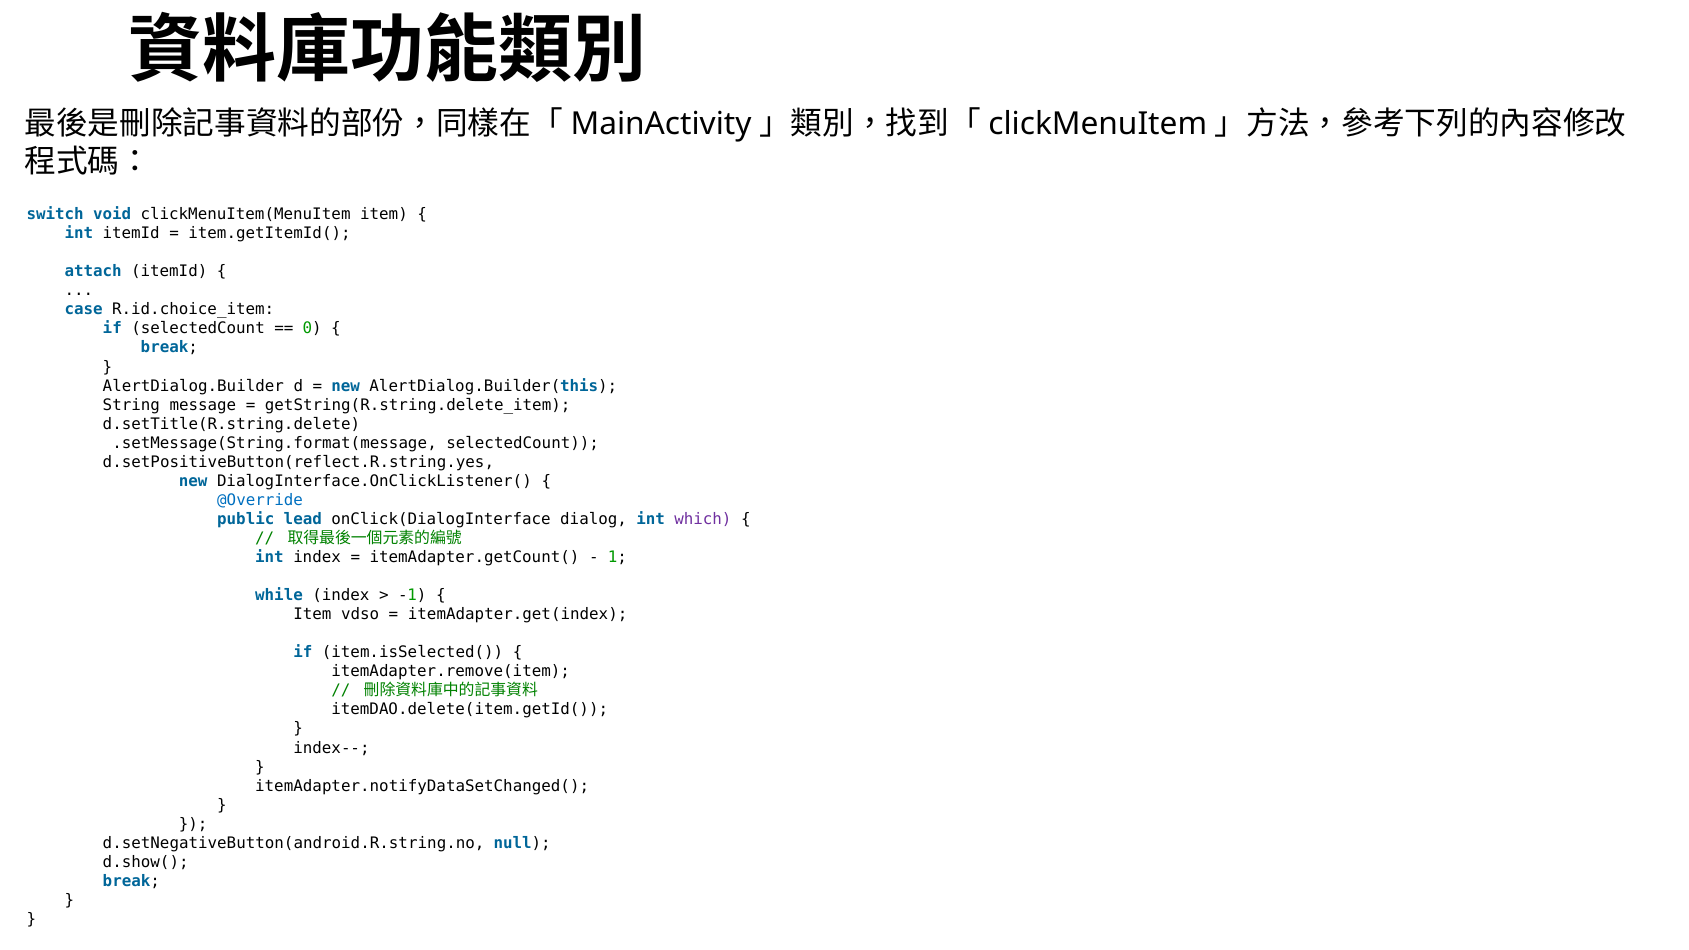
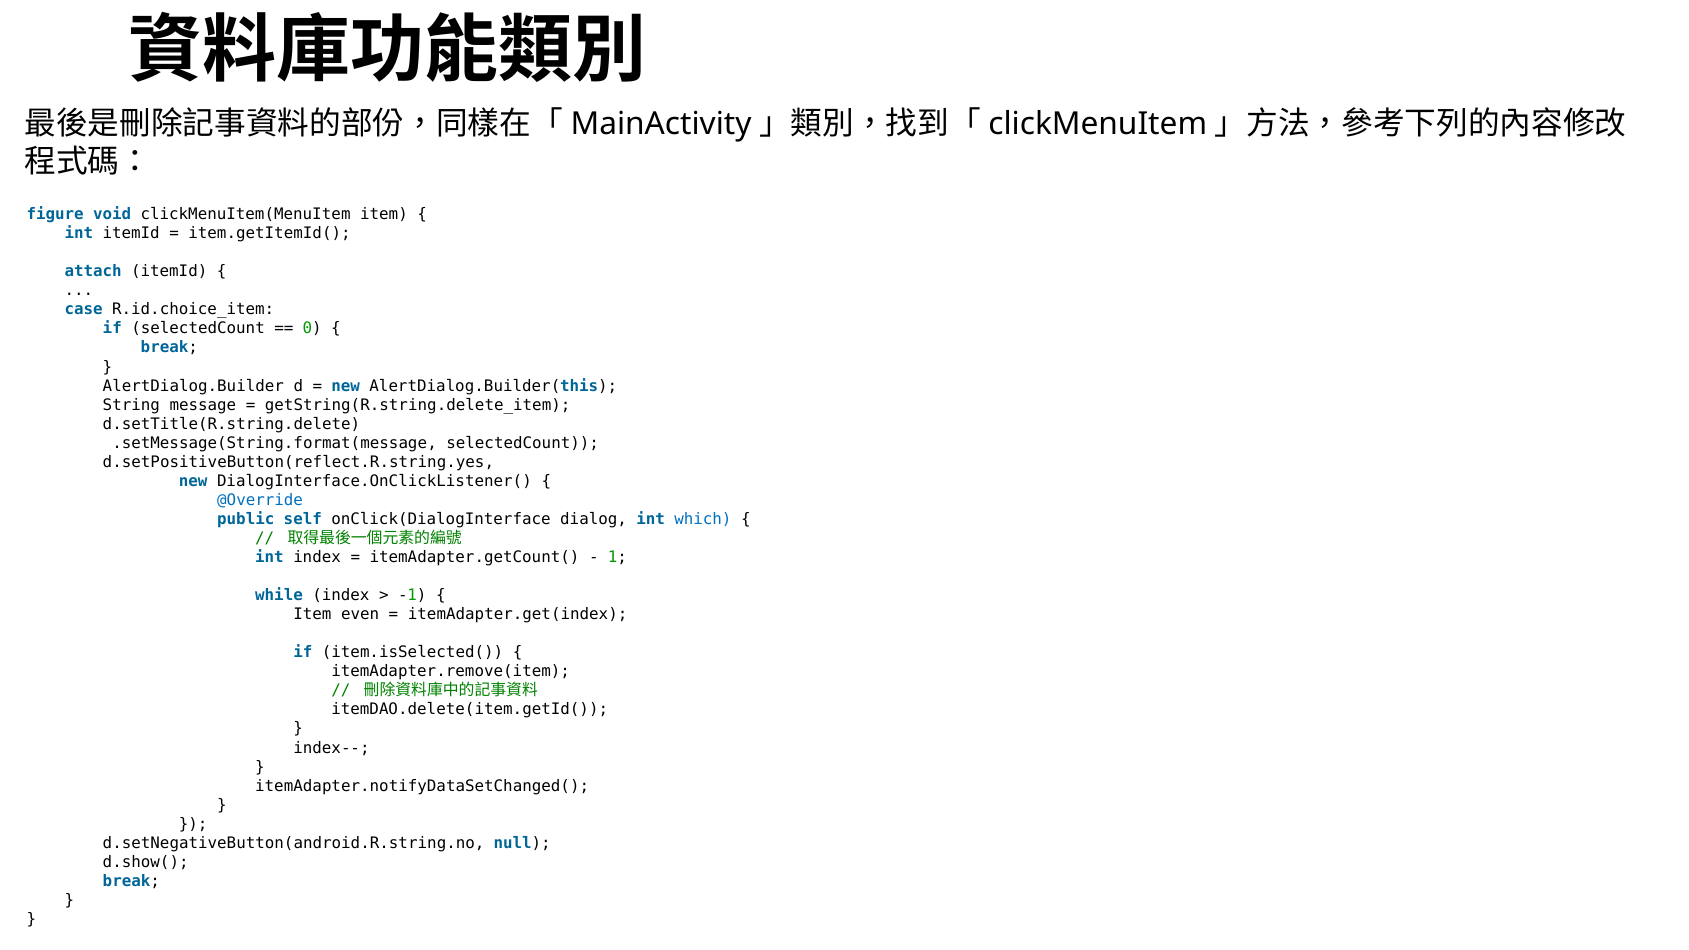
switch: switch -> figure (55, 214)
lead: lead -> self (303, 519)
which colour: purple -> blue (703, 519)
vdso: vdso -> even (360, 614)
